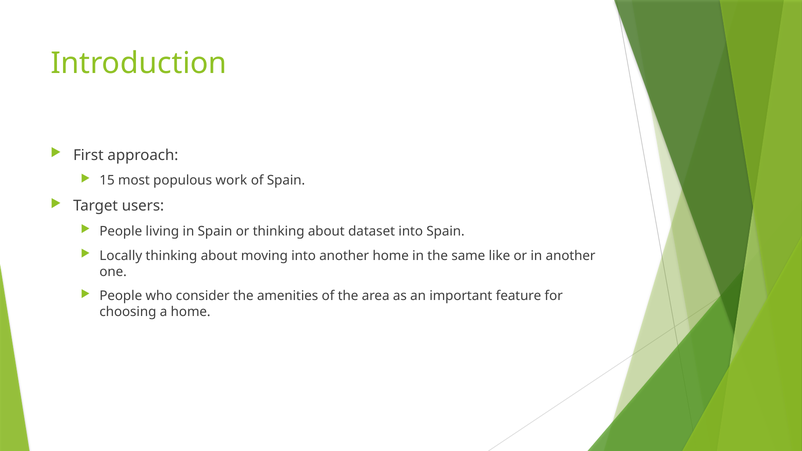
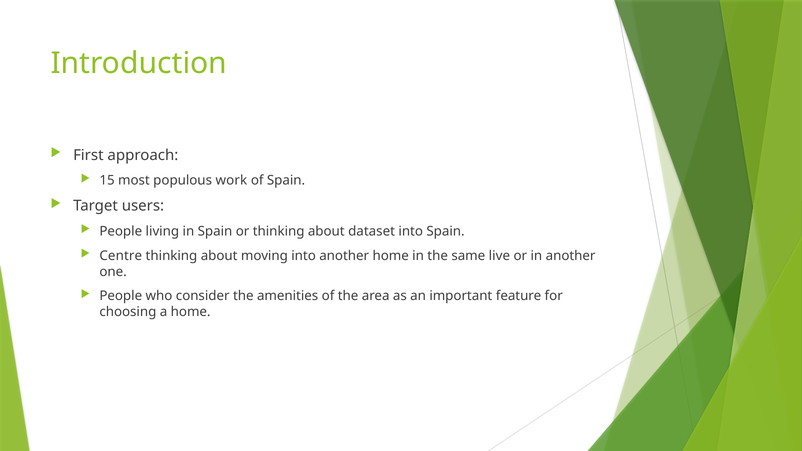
Locally: Locally -> Centre (121, 256)
like: like -> live (499, 256)
